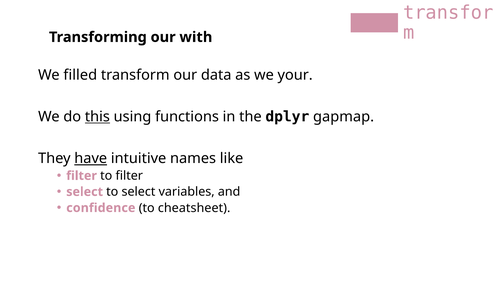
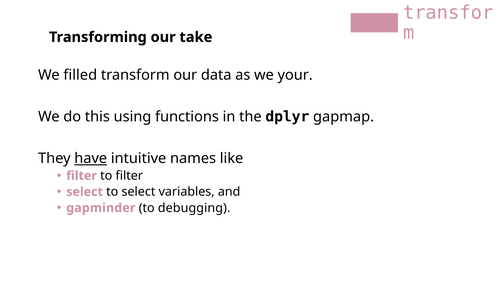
with: with -> take (196, 37)
this underline: present -> none (97, 117)
confidence: confidence -> gapminder (101, 208)
cheatsheet: cheatsheet -> debugging (194, 208)
